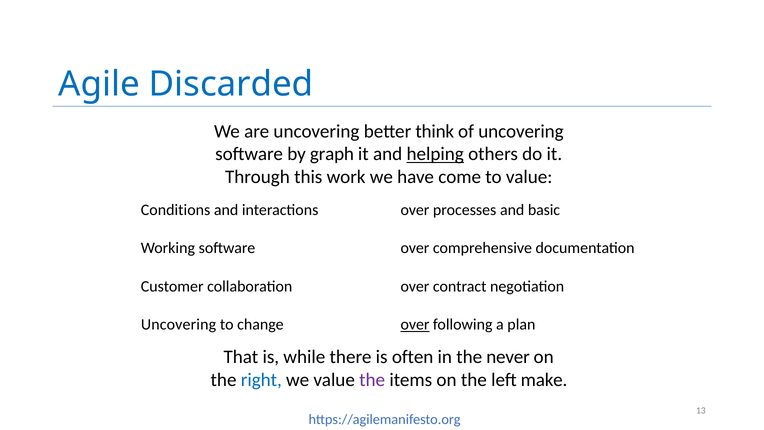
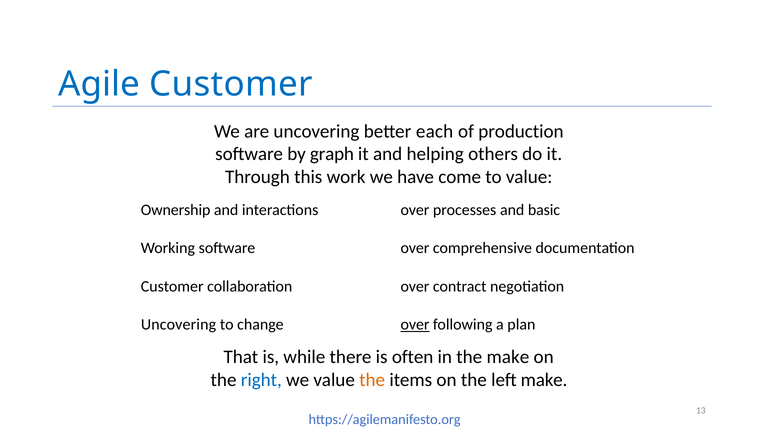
Agile Discarded: Discarded -> Customer (231, 84)
think: think -> each (435, 131)
of uncovering: uncovering -> production (521, 131)
helping underline: present -> none (435, 154)
Conditions: Conditions -> Ownership (176, 210)
the never: never -> make (508, 357)
the colour: purple -> orange (372, 380)
